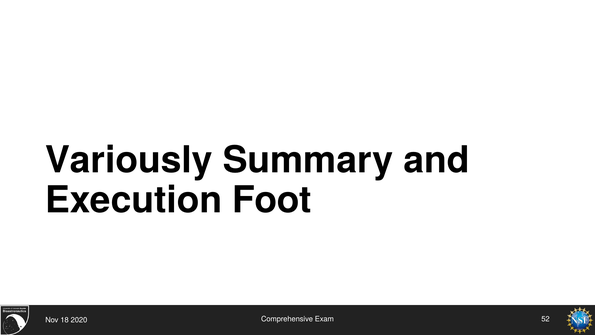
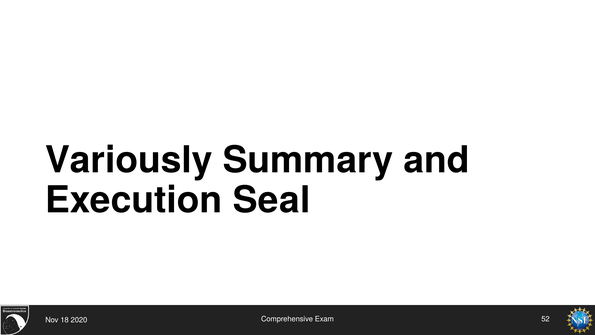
Foot: Foot -> Seal (272, 200)
